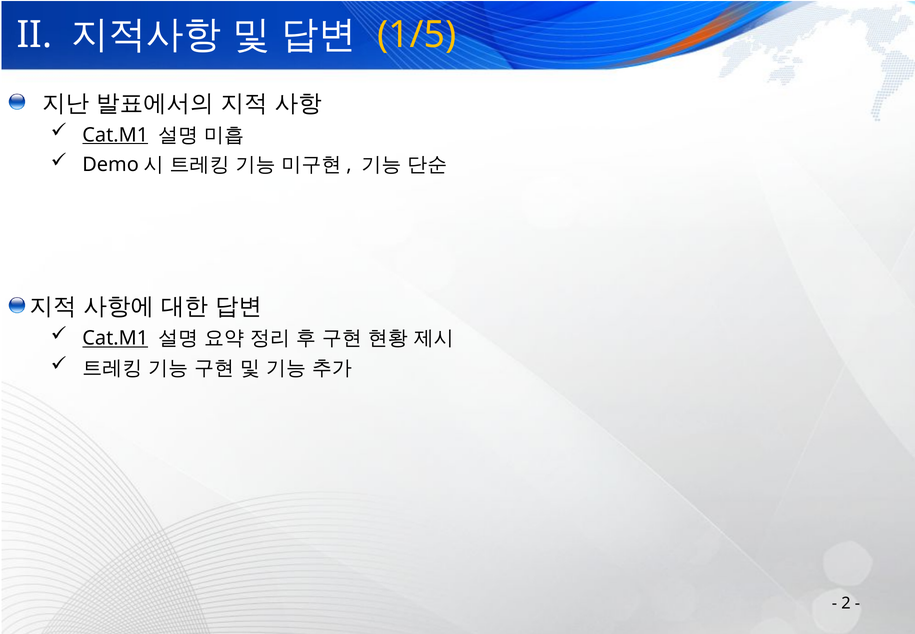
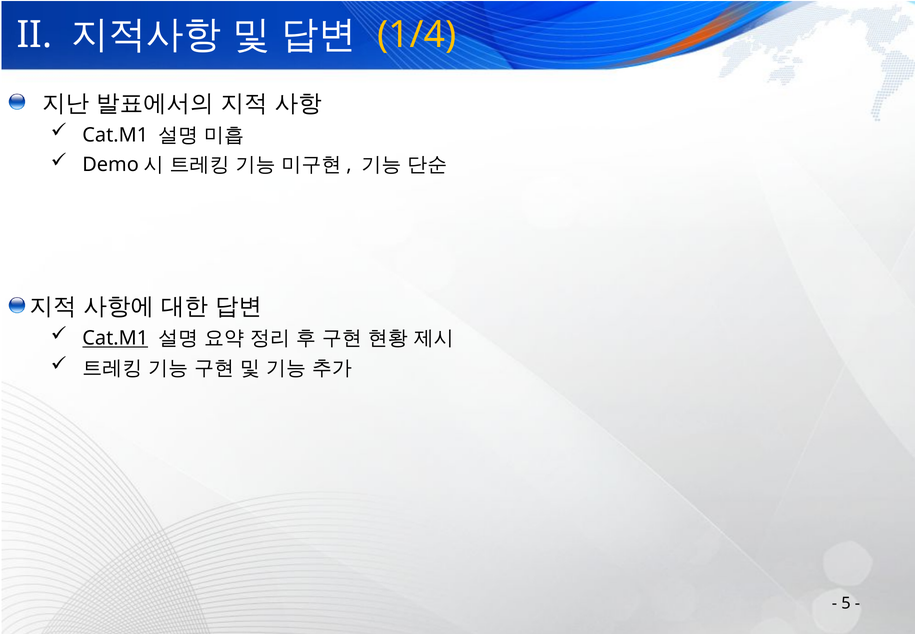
1/5: 1/5 -> 1/4 (417, 35)
Cat.M1 underline: present -> none (115, 135)
2: 2 -> 5 (846, 603)
